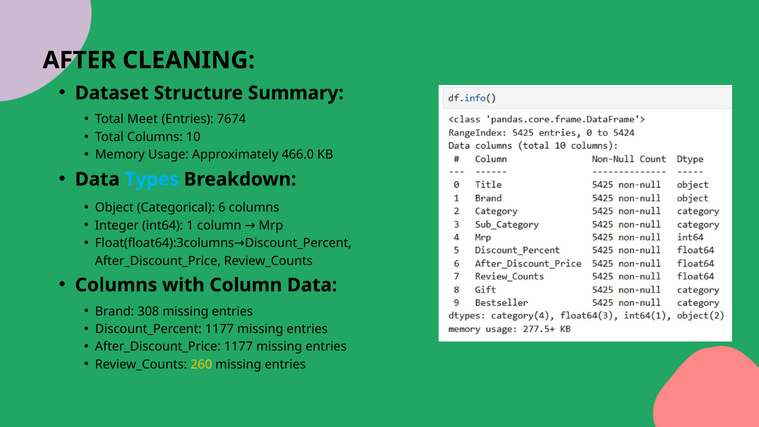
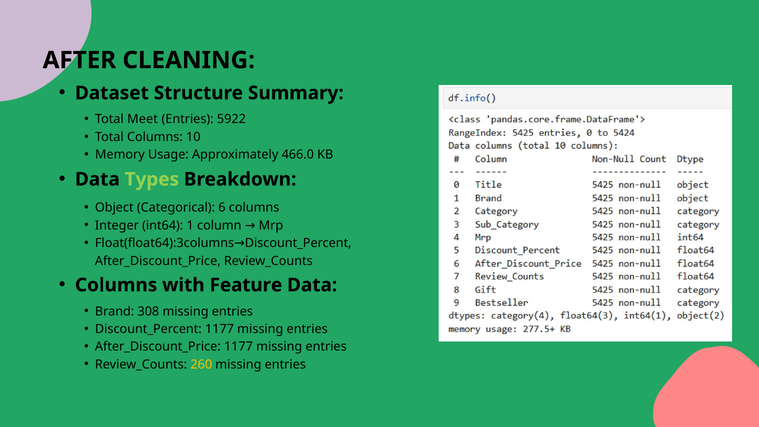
7674: 7674 -> 5922 (231, 119)
Types colour: light blue -> light green (152, 179)
with Column: Column -> Feature (246, 285)
